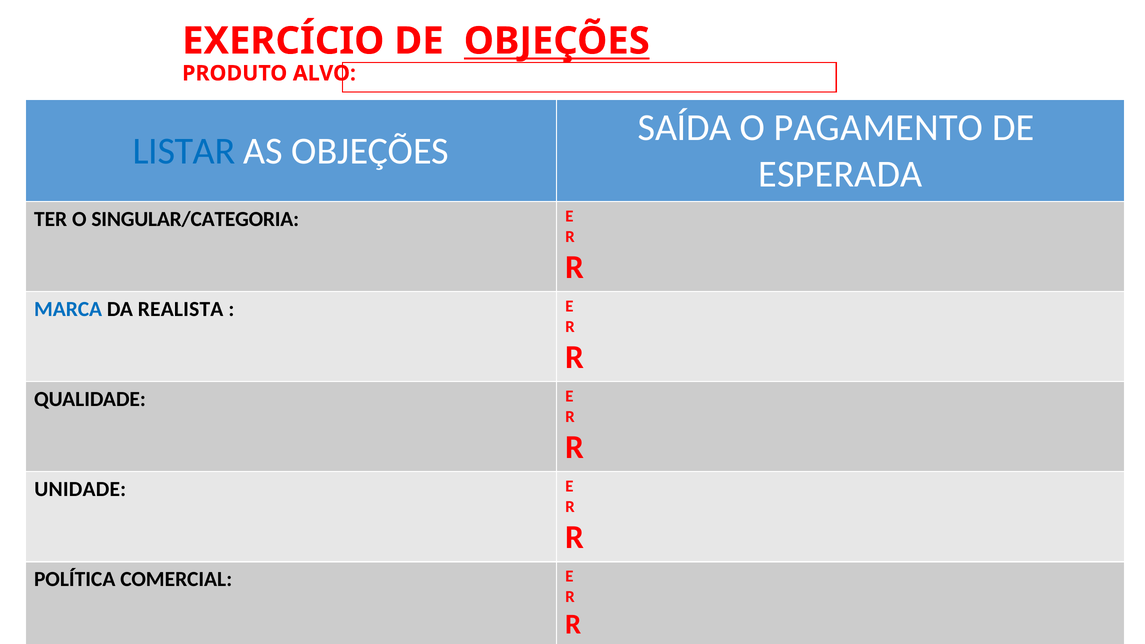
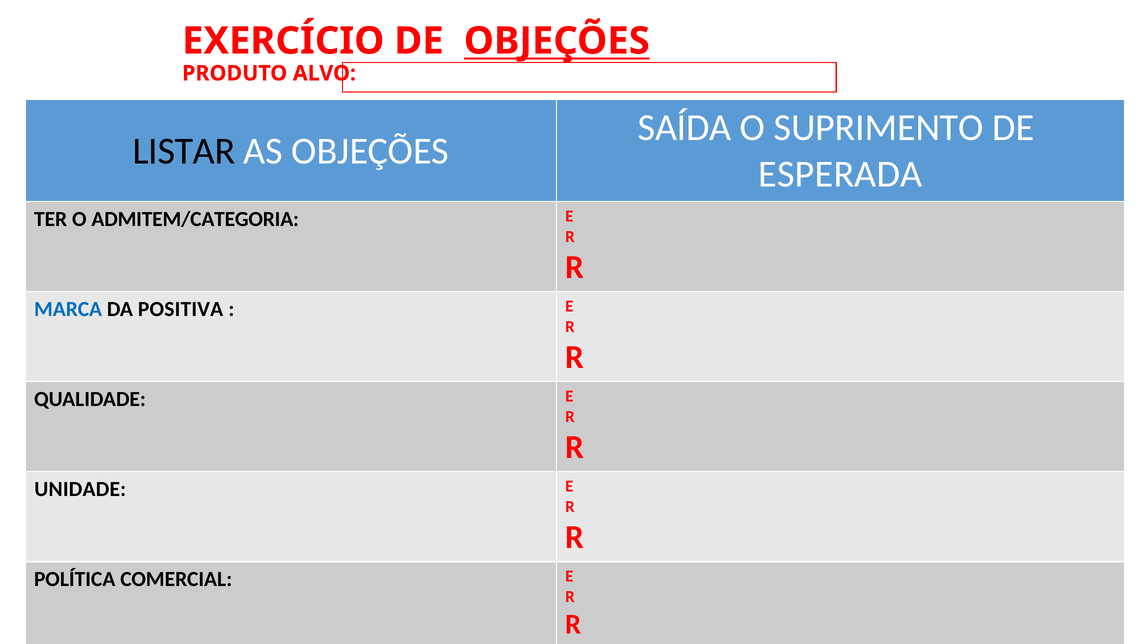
PAGAMENTO: PAGAMENTO -> SUPRIMENTO (879, 128)
LISTAR colour: blue -> black (184, 151)
SINGULAR/CATEGORIA: SINGULAR/CATEGORIA -> ADMITEM/CATEGORIA (195, 219)
REALISTA: REALISTA -> POSITIVA (181, 309)
